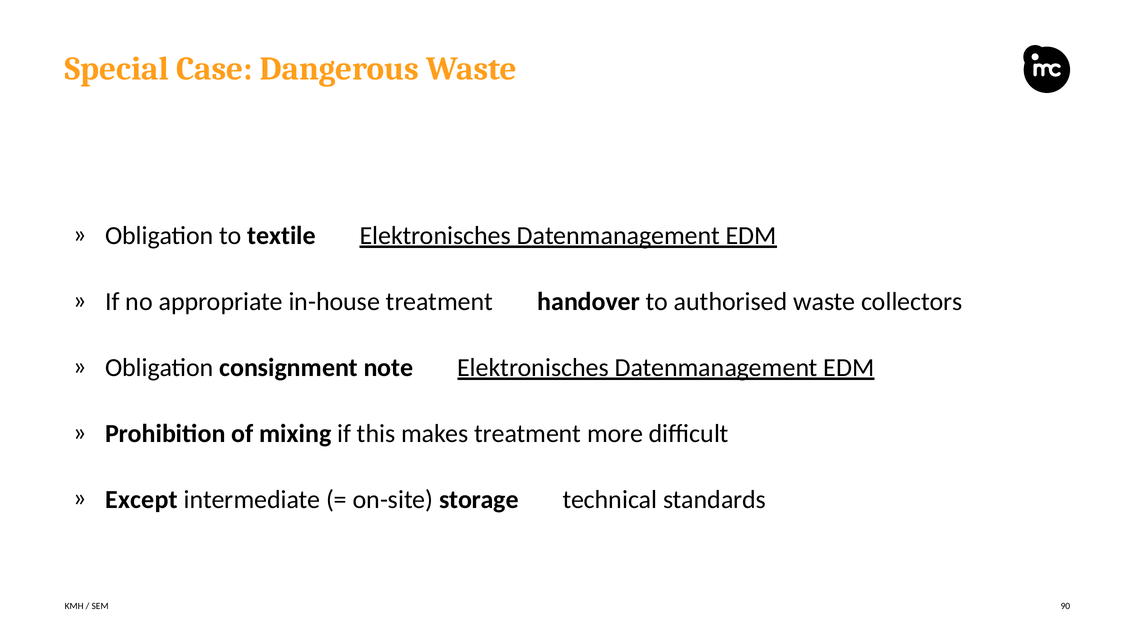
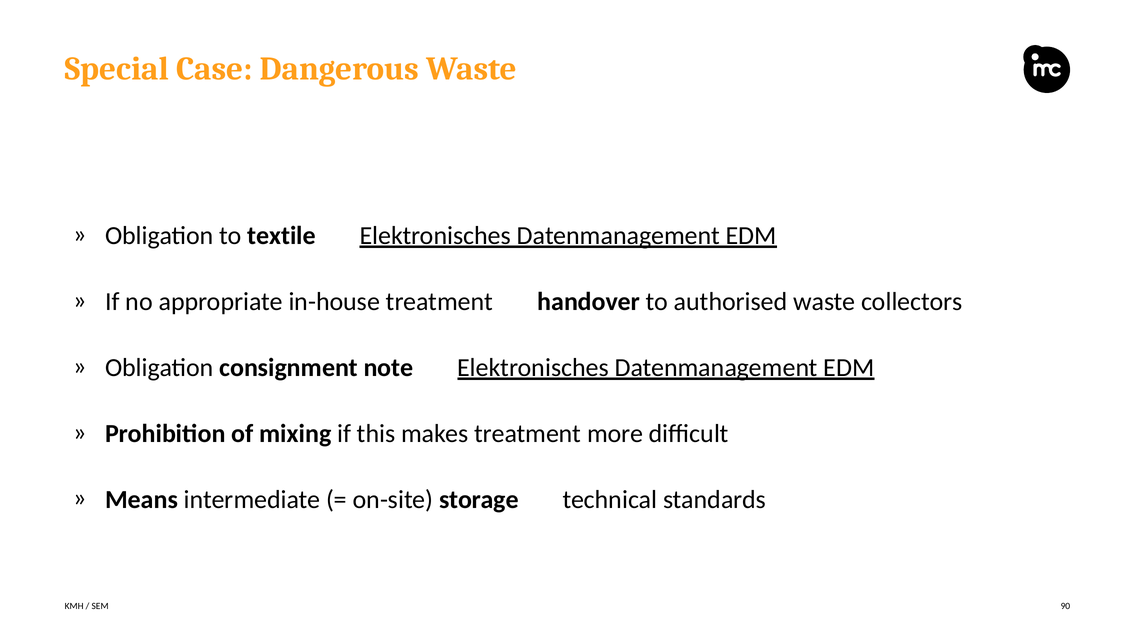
Except: Except -> Means (142, 500)
